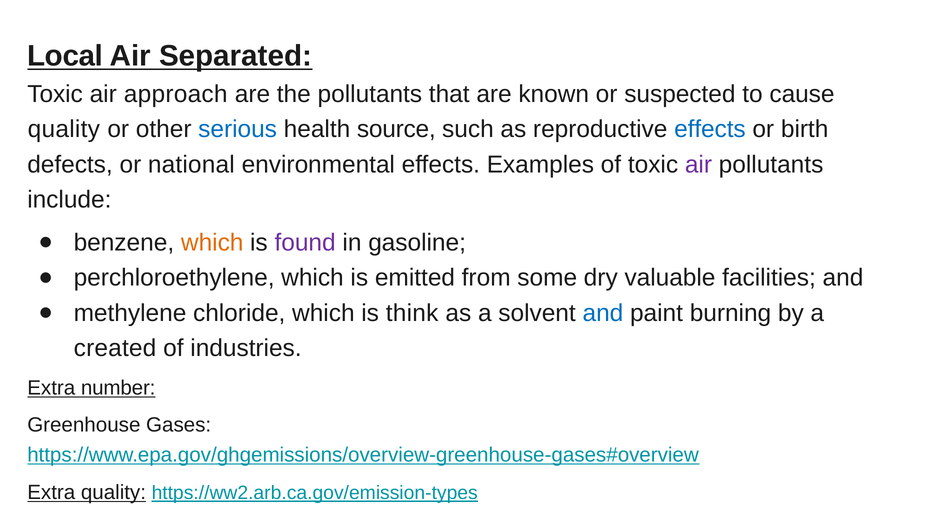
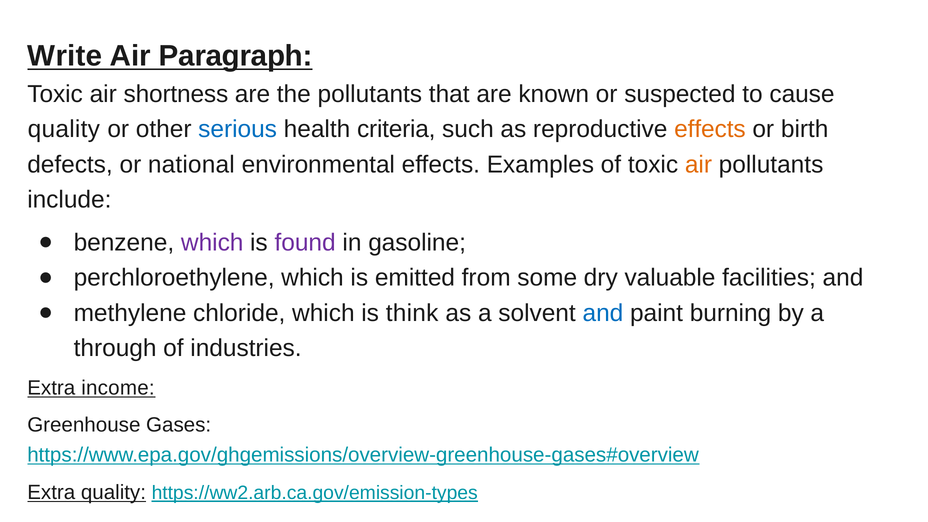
Local: Local -> Write (65, 56)
Separated: Separated -> Paragraph (236, 56)
approach: approach -> shortness (176, 94)
source: source -> criteria (396, 129)
effects colour: blue -> orange (710, 129)
air colour: purple -> orange (698, 164)
which colour: orange -> purple (212, 243)
created: created -> through (115, 348)
number: number -> income (118, 388)
